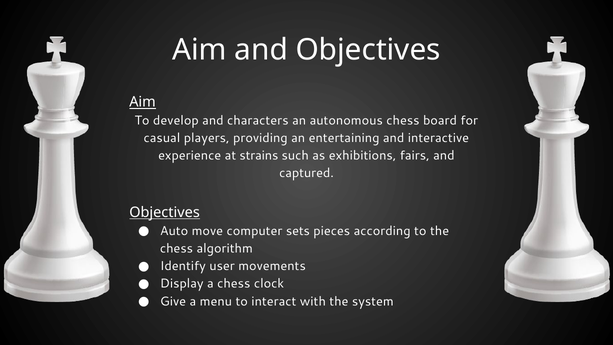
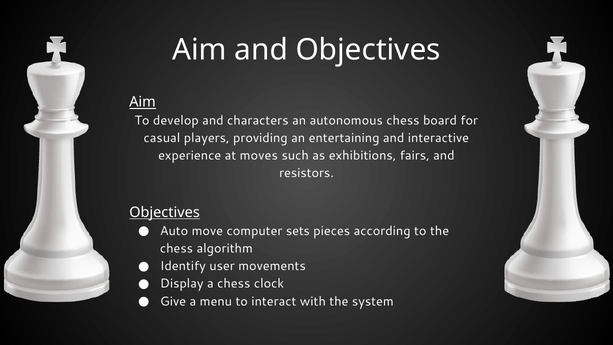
strains: strains -> moves (259, 156)
captured: captured -> resistors (306, 173)
